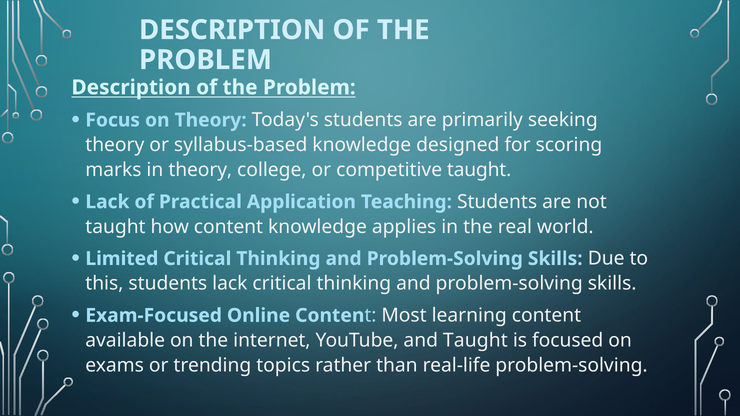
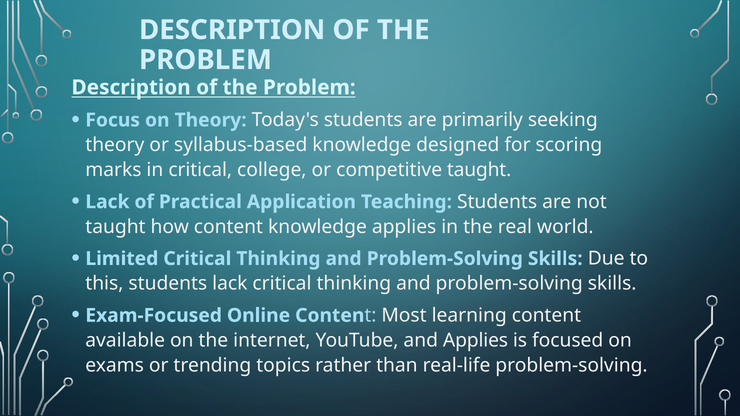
in theory: theory -> critical (200, 170)
and Taught: Taught -> Applies (476, 341)
